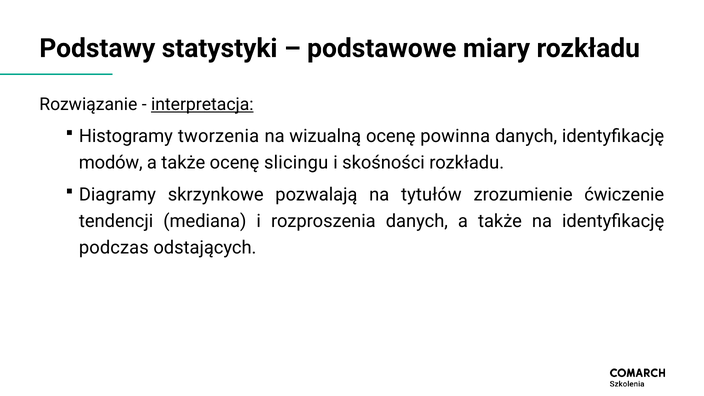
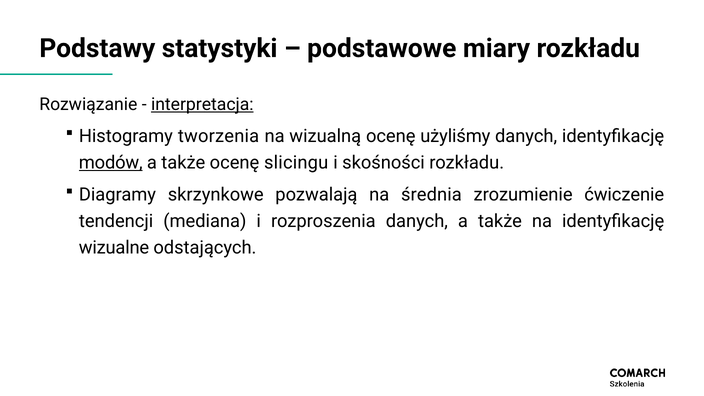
powinna: powinna -> użyliśmy (455, 136)
modów underline: none -> present (111, 163)
tytułów: tytułów -> średnia (431, 195)
podczas: podczas -> wizualne (114, 248)
